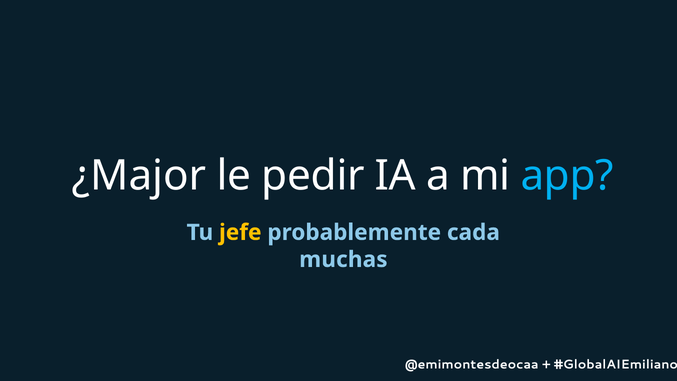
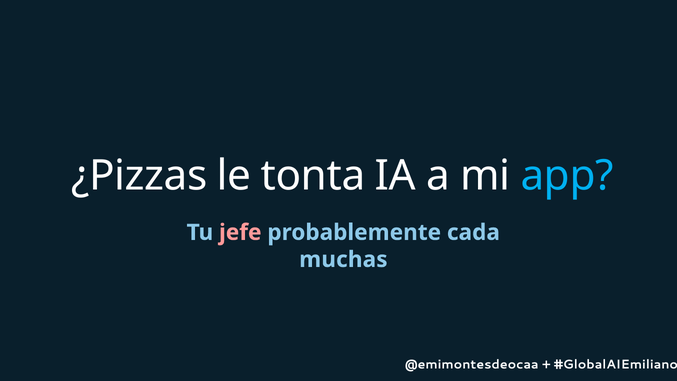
¿Major: ¿Major -> ¿Pizzas (139, 176)
pedir: pedir -> tonta (313, 176)
jefe colour: yellow -> pink (240, 232)
